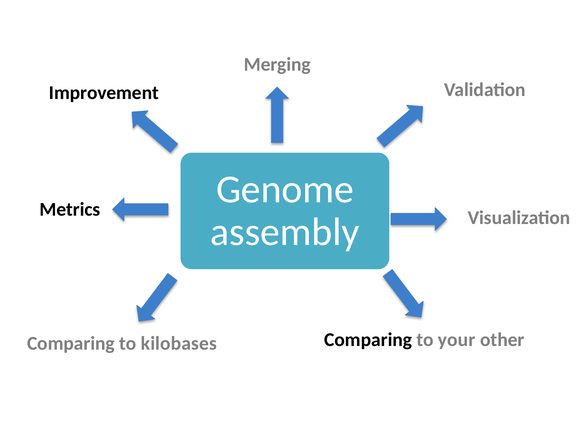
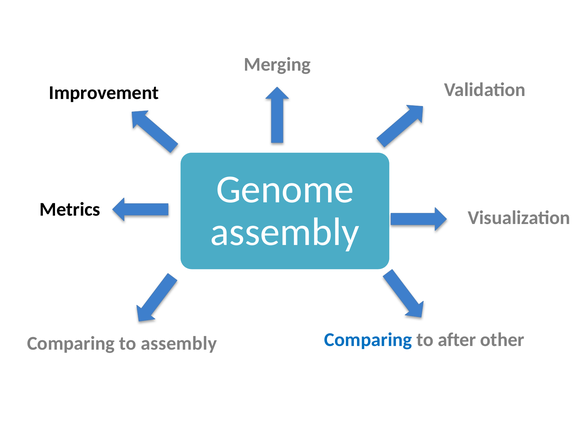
Comparing colour: black -> blue (368, 340)
your: your -> after (457, 340)
to kilobases: kilobases -> assembly (179, 344)
